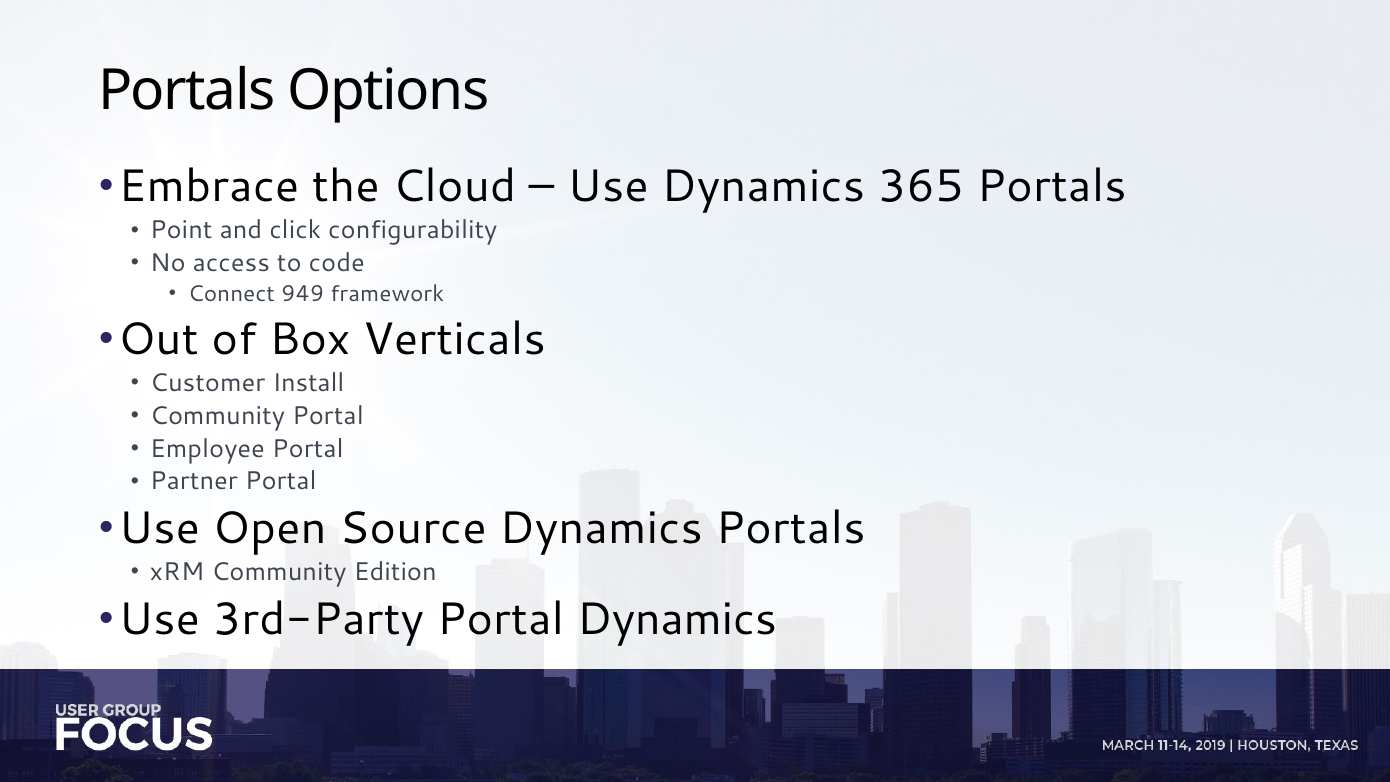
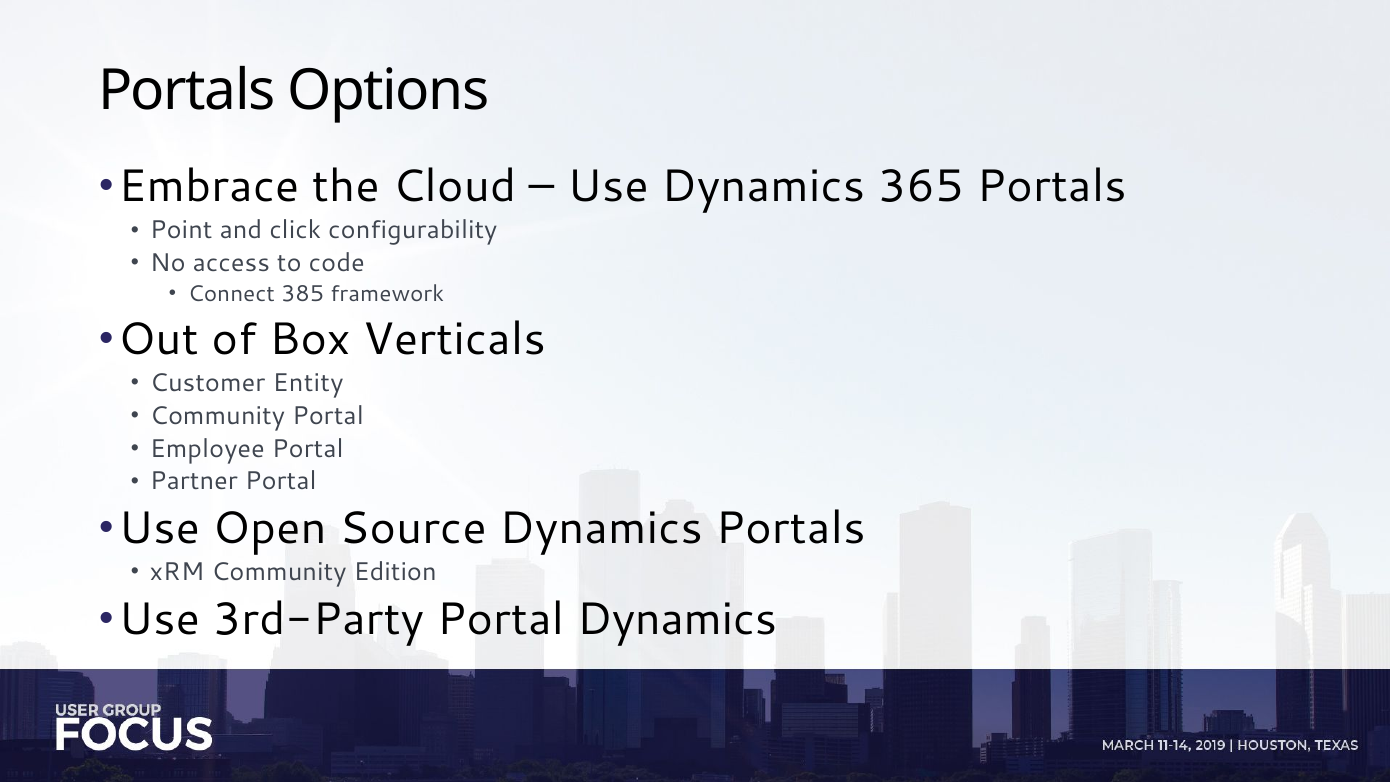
949: 949 -> 385 (303, 294)
Install: Install -> Entity (308, 383)
